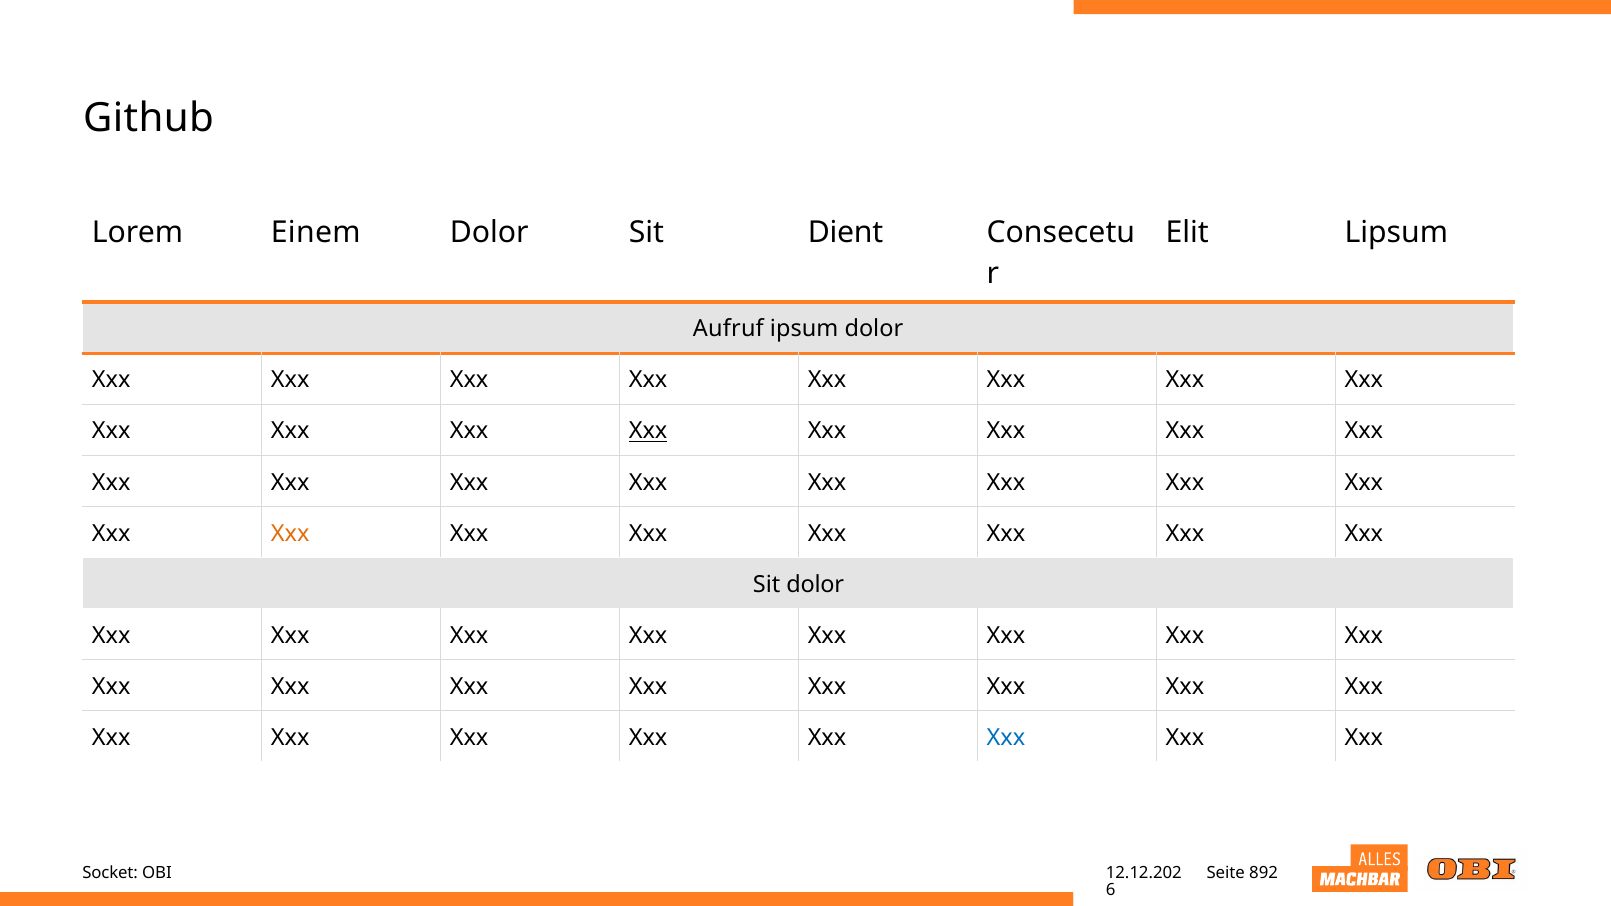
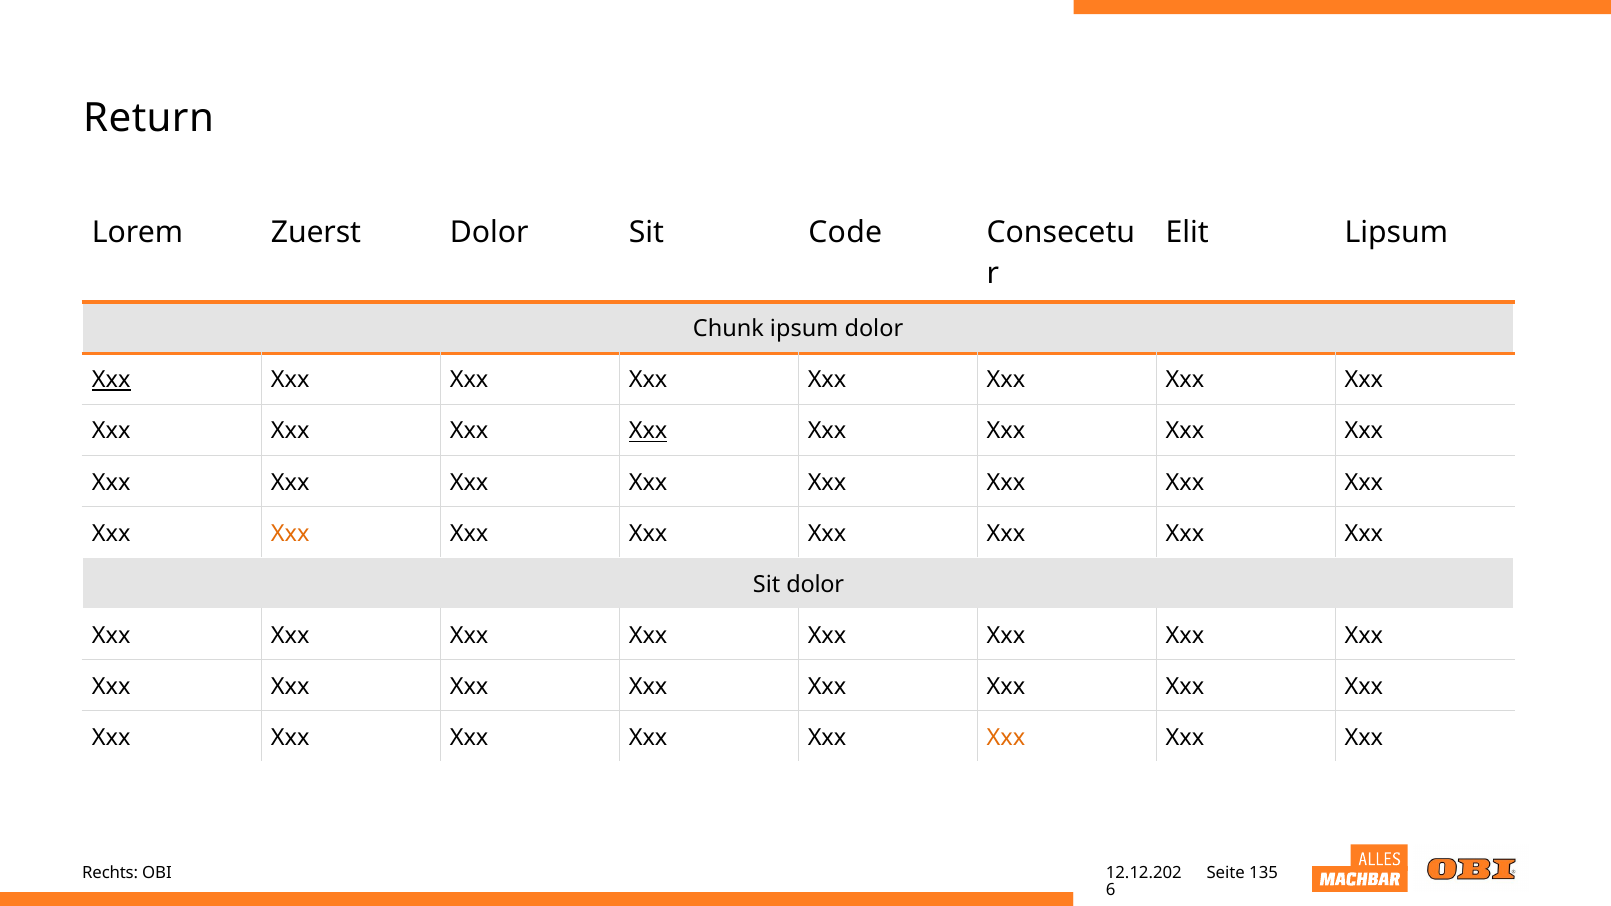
Github: Github -> Return (149, 118)
Einem: Einem -> Zuerst (316, 233)
Dient: Dient -> Code (845, 233)
Aufruf: Aufruf -> Chunk (728, 329)
Xxx underline: none -> present (111, 380)
Xxx colour: blue -> orange (1006, 738)
Socket: Socket -> Rechts (110, 873)
892: 892 -> 135 (1264, 873)
